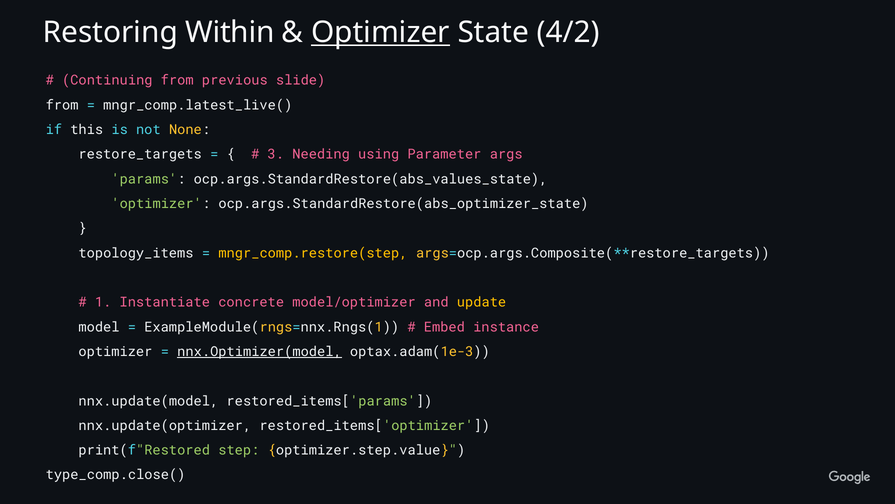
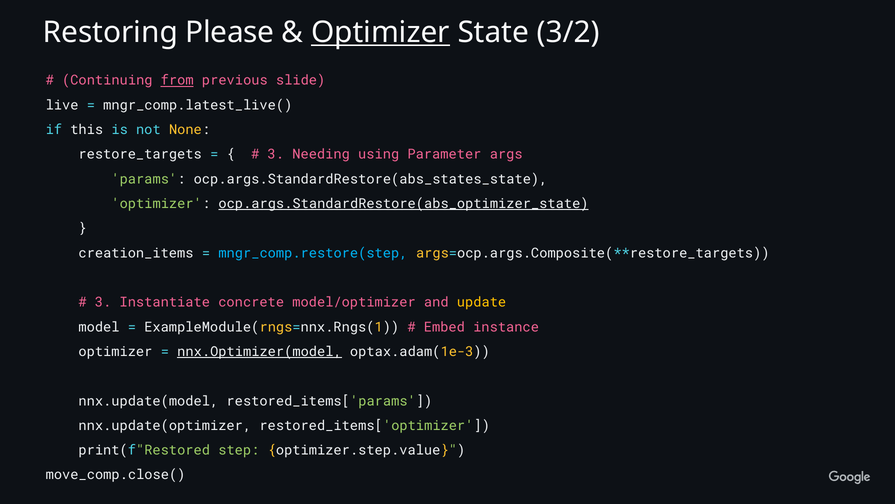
Within: Within -> Please (230, 32)
4/2: 4/2 -> 3/2 (568, 32)
from underline: none -> present (177, 80)
from: from -> live (62, 105)
ocp.args.StandardRestore(abs_values_state: ocp.args.StandardRestore(abs_values_state -> ocp.args.StandardRestore(abs_states_state (371, 179)
ocp.args.StandardRestore(abs_optimizer_state underline: none -> present (403, 204)
topology_items: topology_items -> creation_items (136, 253)
mngr_comp.restore(step colour: yellow -> light blue (313, 253)
1: 1 -> 3 (103, 302)
type_comp.close(: type_comp.close( -> move_comp.close( (116, 474)
